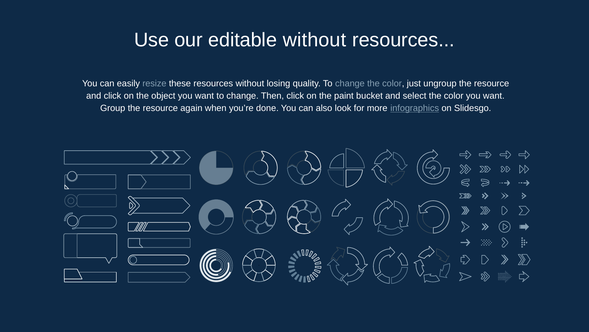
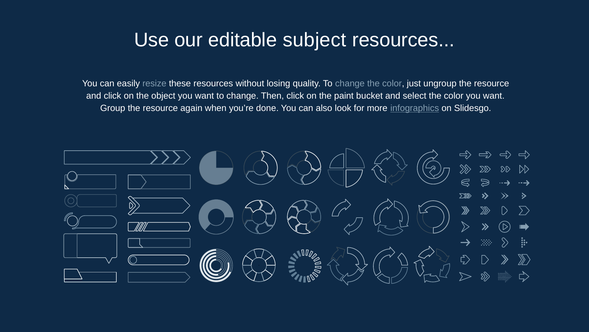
editable without: without -> subject (314, 40)
